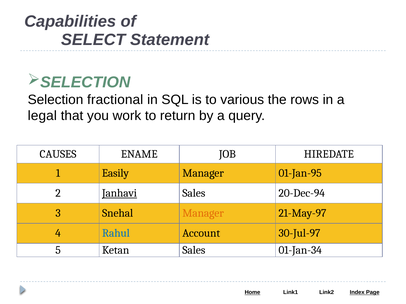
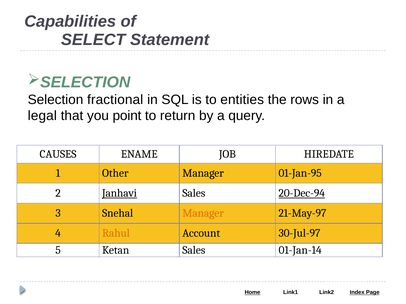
various: various -> entities (242, 100)
work: work -> point (127, 116)
Easily: Easily -> Other (115, 173)
20-Dec-94 underline: none -> present (302, 193)
Rahul colour: blue -> orange (116, 234)
01-Jan-34: 01-Jan-34 -> 01-Jan-14 (300, 250)
